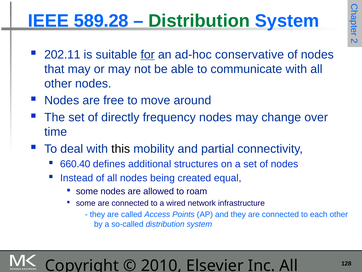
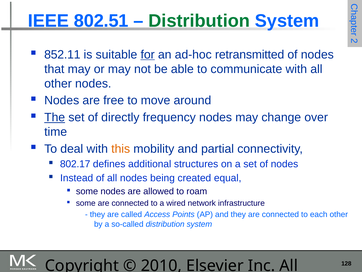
589.28: 589.28 -> 802.51 (101, 21)
202.11: 202.11 -> 852.11 (62, 54)
conservative: conservative -> retransmitted (250, 54)
The underline: none -> present (55, 117)
this colour: black -> orange (121, 149)
660.40: 660.40 -> 802.17 (75, 164)
